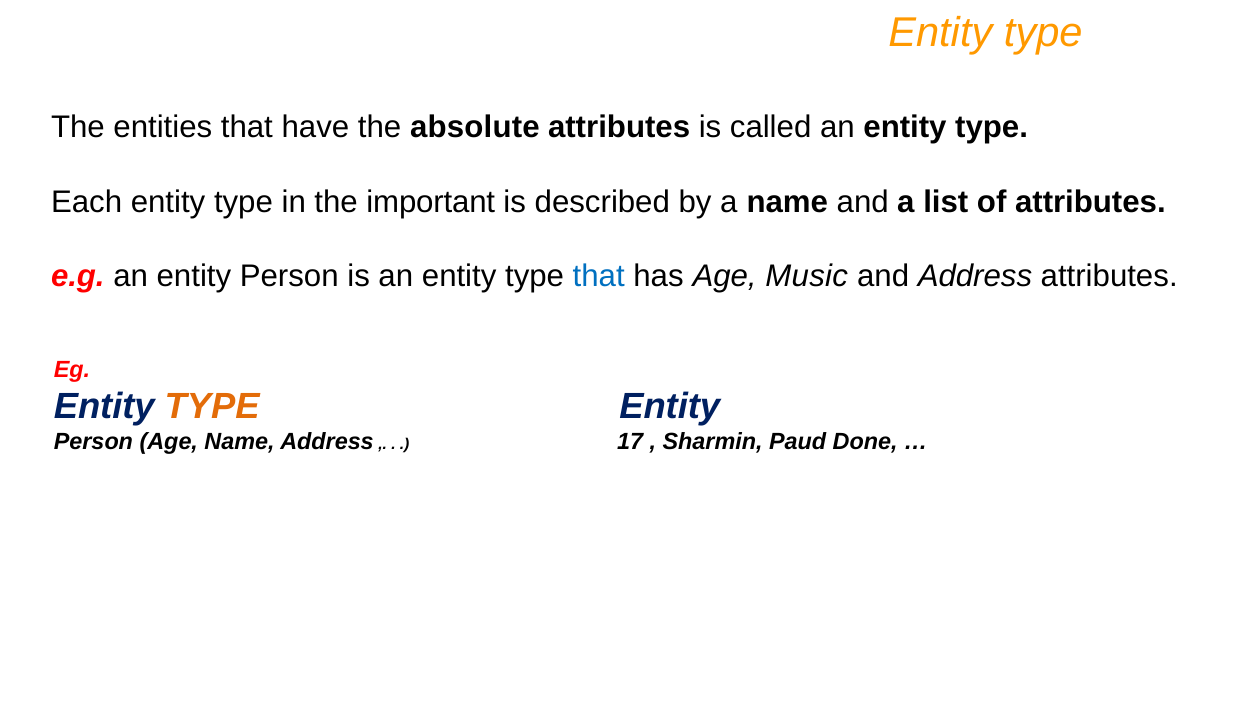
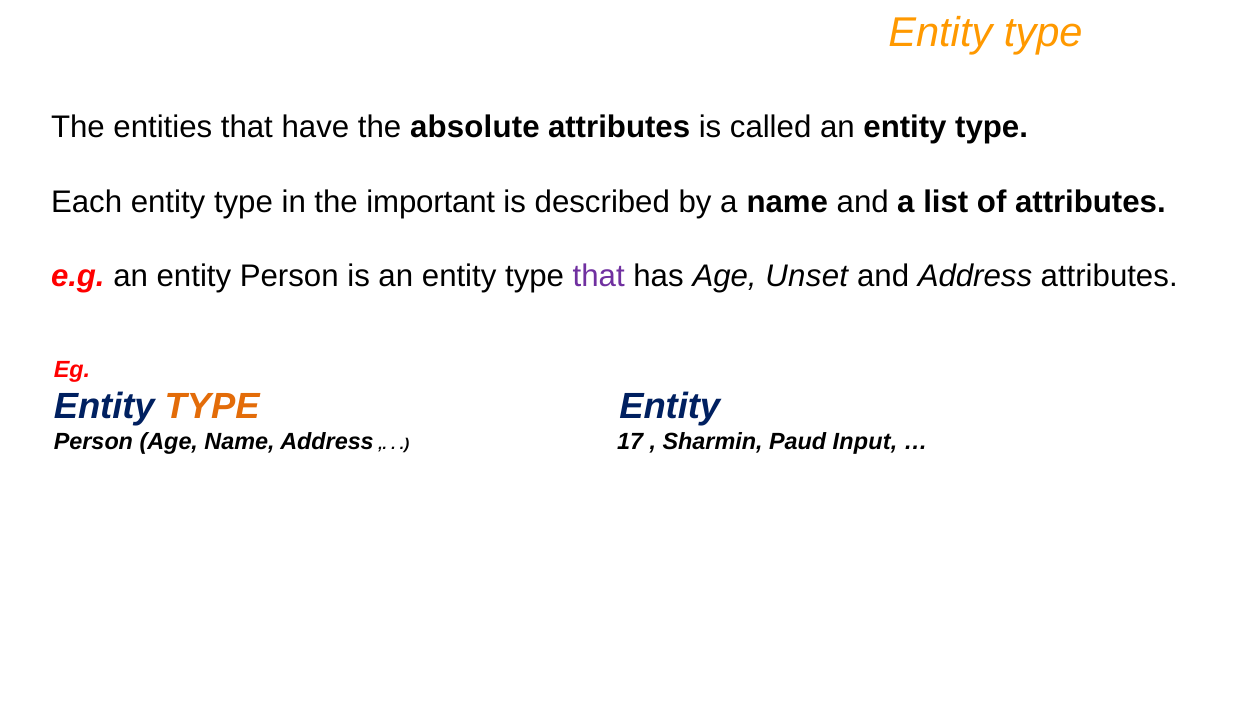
that colour: blue -> purple (599, 277)
Music: Music -> Unset (807, 277)
Done: Done -> Input (865, 442)
